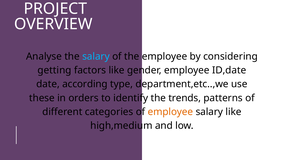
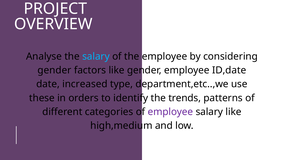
getting: getting -> gender (54, 70)
according: according -> increased (85, 84)
employee colour: orange -> purple (170, 112)
